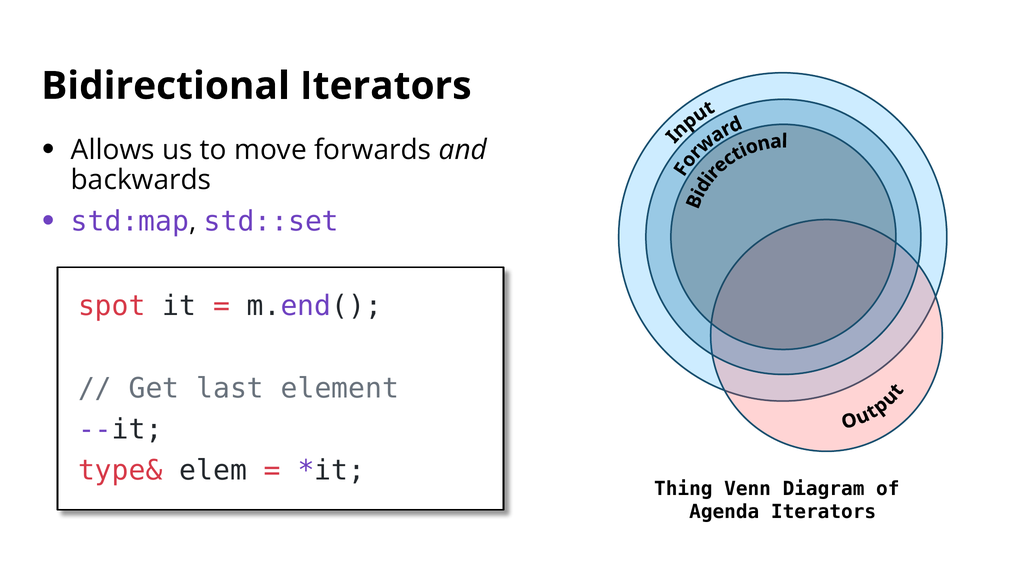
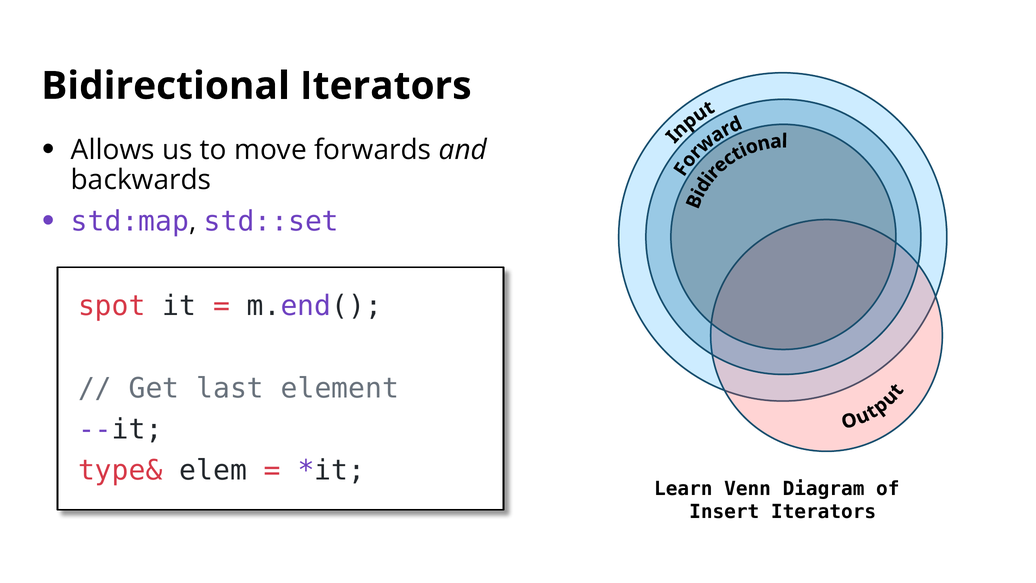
Thing: Thing -> Learn (683, 489)
Agenda: Agenda -> Insert (724, 512)
